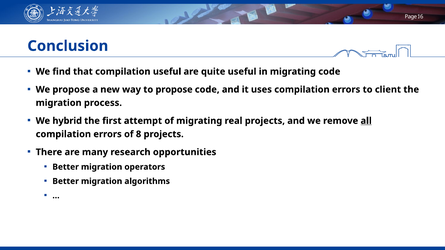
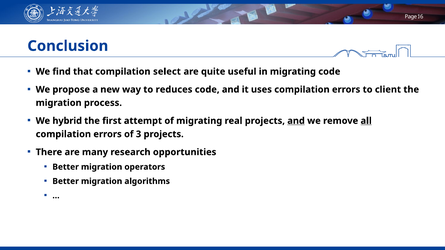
compilation useful: useful -> select (167, 72)
to propose: propose -> reduces (174, 90)
and underline: none -> present (296, 121)
8: 8 -> 3 (139, 134)
